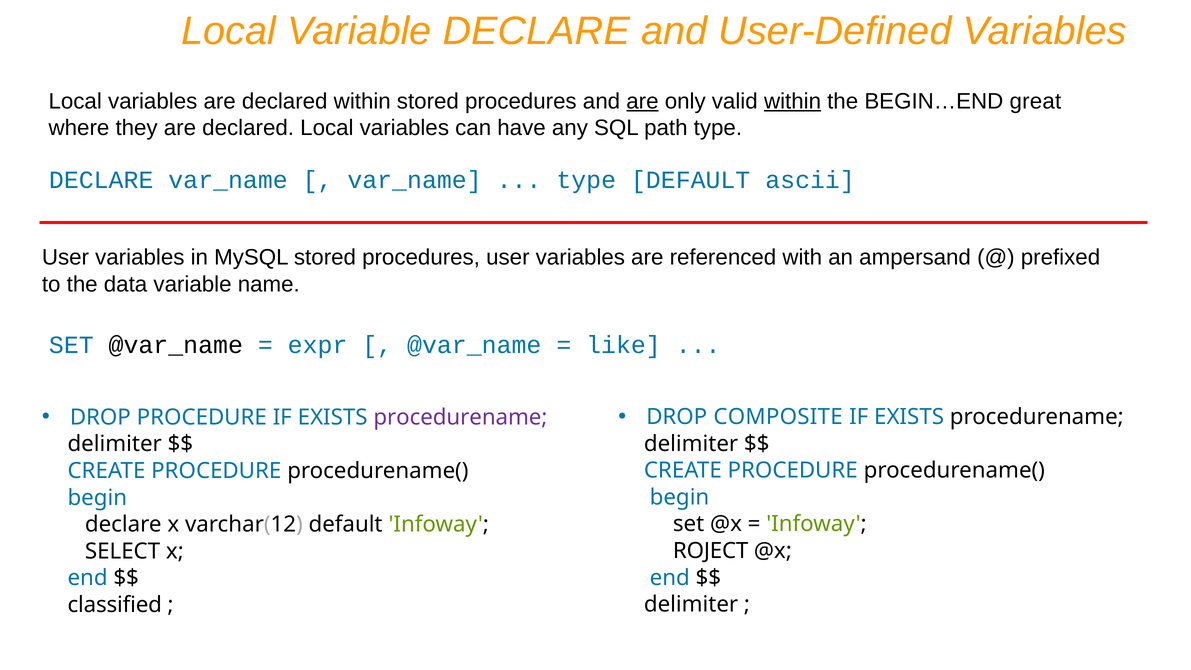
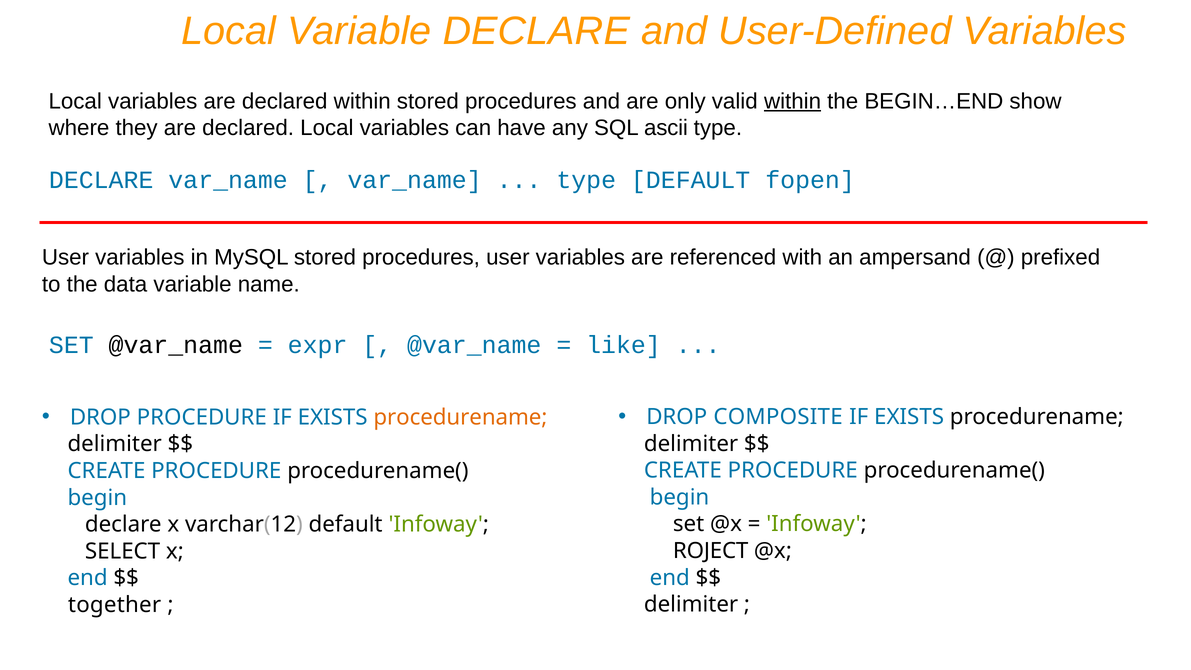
are underline: present -> none (642, 101)
great: great -> show (1036, 101)
path: path -> ascii (666, 128)
ascii: ascii -> fopen (810, 180)
procedurename colour: purple -> orange (460, 417)
classified: classified -> together (115, 605)
